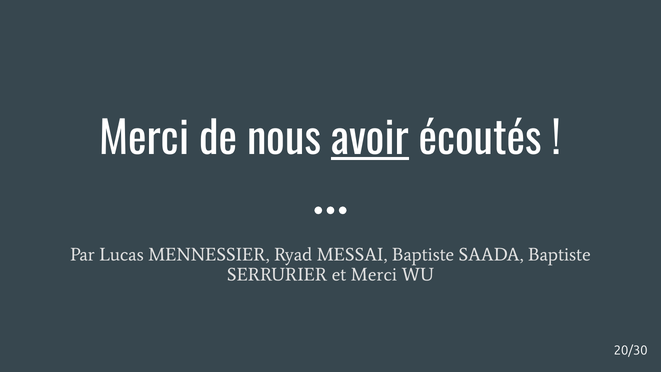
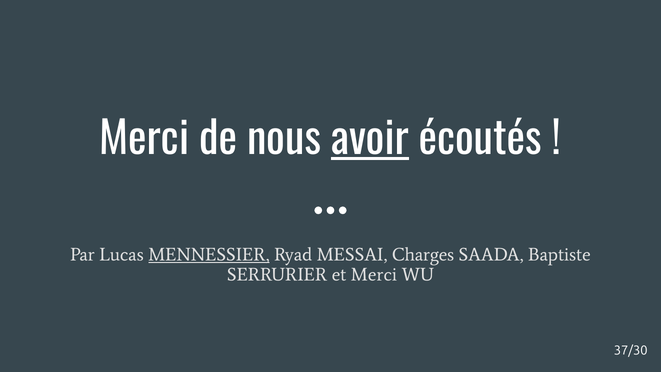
MENNESSIER underline: none -> present (209, 255)
MESSAI Baptiste: Baptiste -> Charges (423, 255)
20/30: 20/30 -> 37/30 (631, 350)
